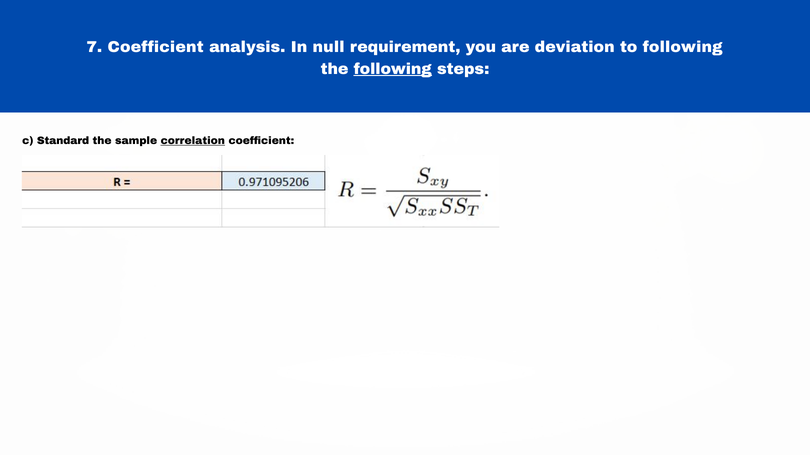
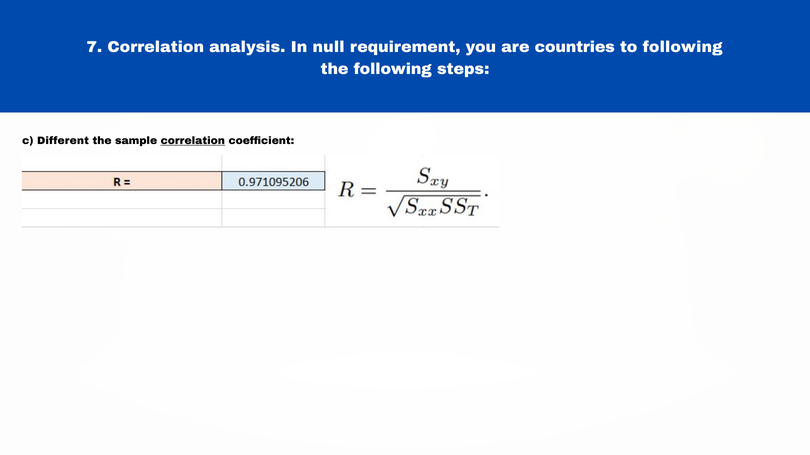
7 Coefficient: Coefficient -> Correlation (156, 47)
deviation: deviation -> countries (575, 47)
following underline: present -> none (393, 69)
Standard: Standard -> Different (63, 141)
